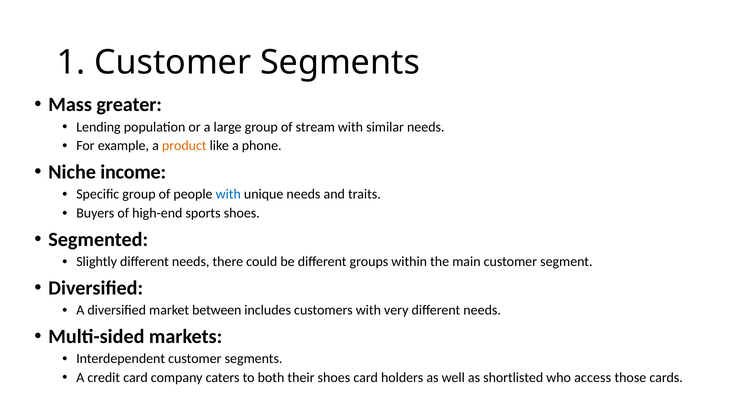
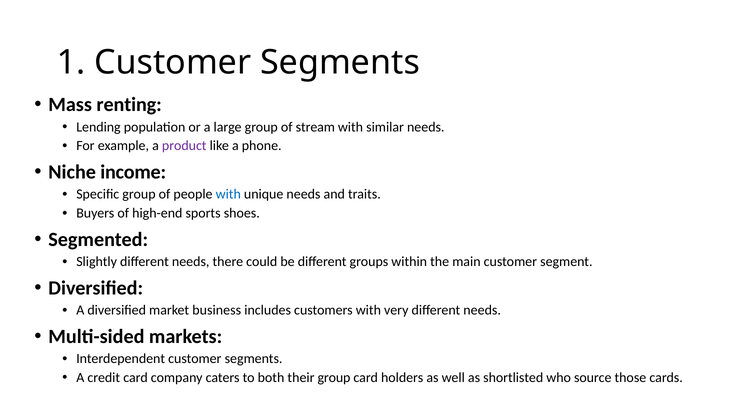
greater: greater -> renting (129, 104)
product colour: orange -> purple (184, 146)
between: between -> business (217, 310)
their shoes: shoes -> group (334, 377)
access: access -> source (593, 377)
